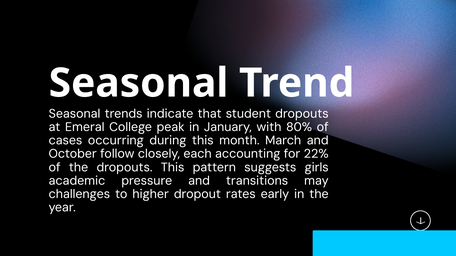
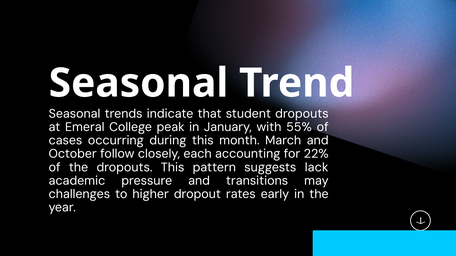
80%: 80% -> 55% (299, 127)
girls: girls -> lack (317, 168)
